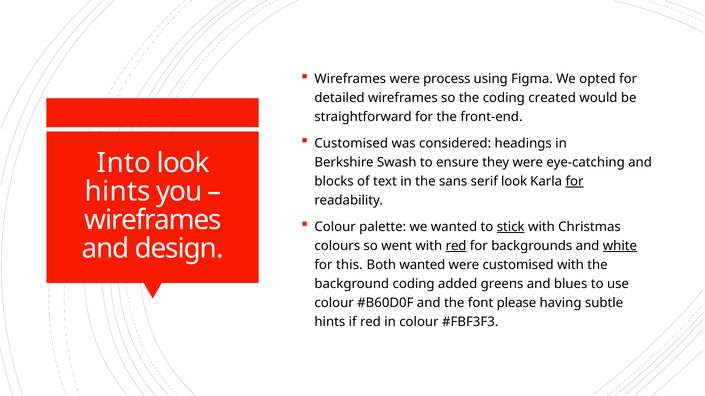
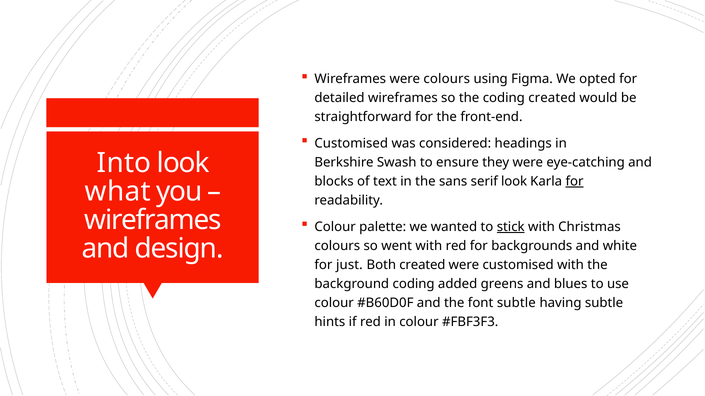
were process: process -> colours (447, 79)
hints: hints -> what (118, 192)
red underline: present -> none (456, 246)
white underline: present -> none (620, 246)
this: this -> just (349, 265)
Both wanted: wanted -> created (422, 265)
font please: please -> subtle (516, 303)
